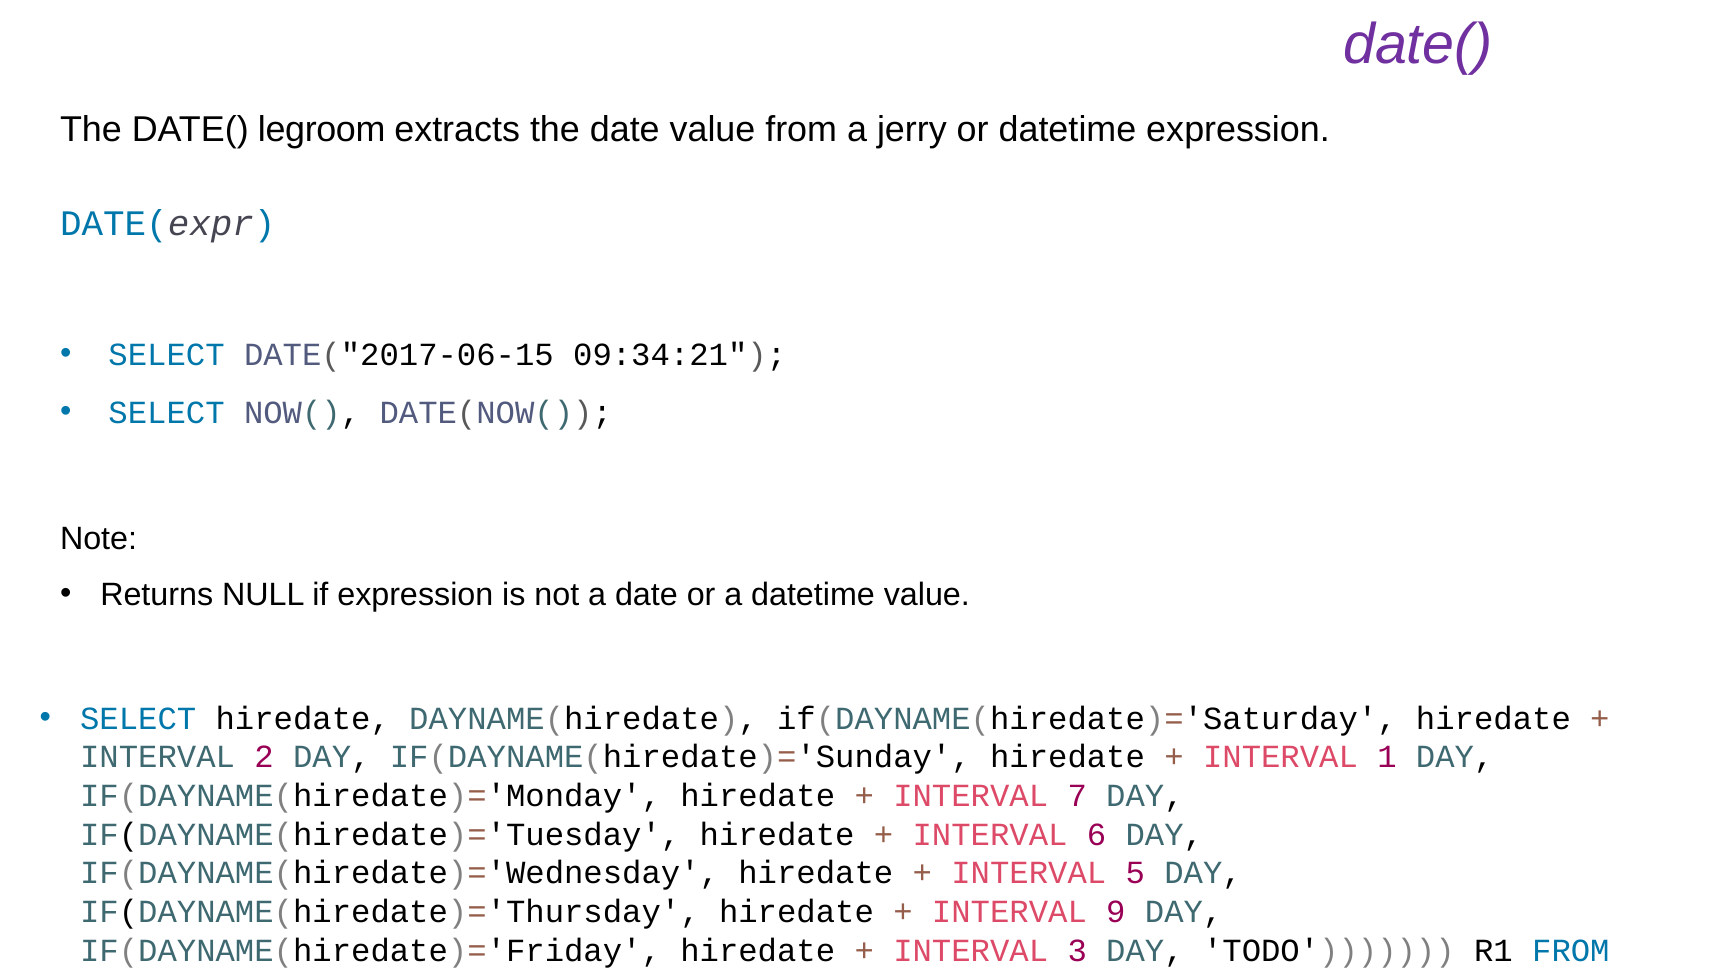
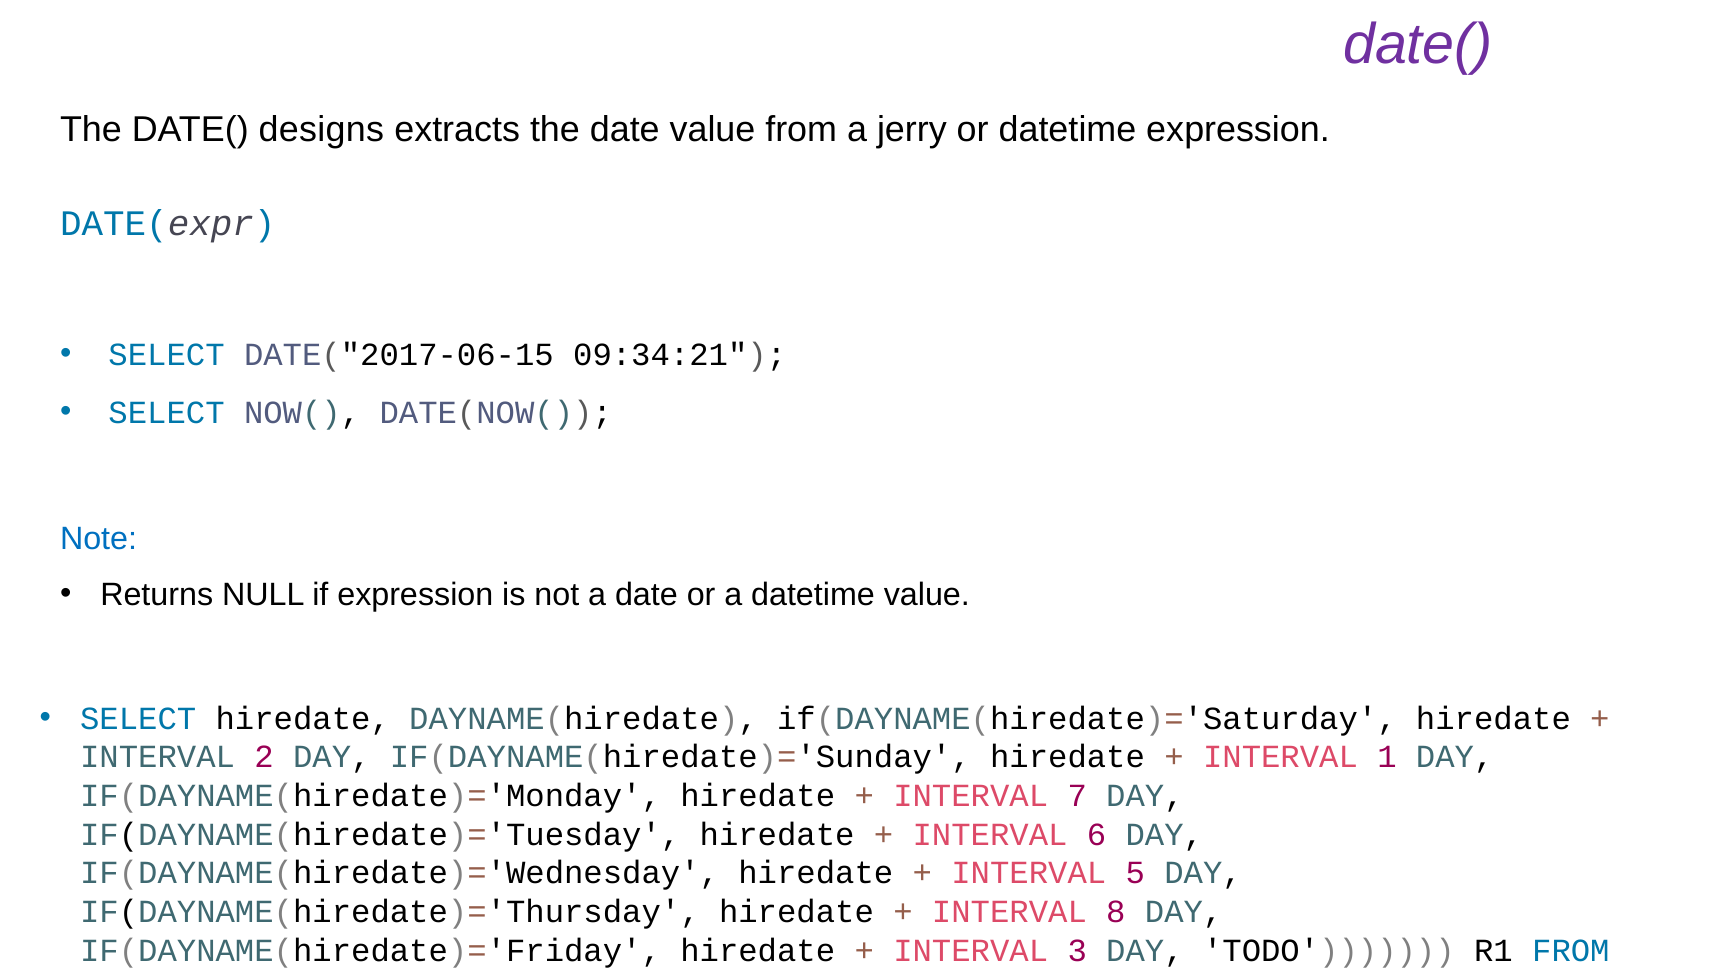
legroom: legroom -> designs (321, 130)
Note colour: black -> blue (98, 539)
9: 9 -> 8 (1116, 912)
